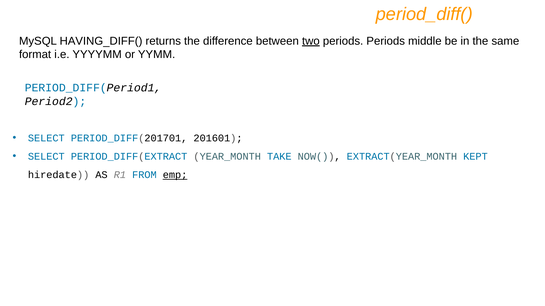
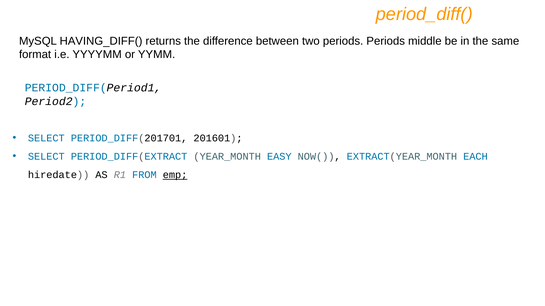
two underline: present -> none (311, 41)
TAKE: TAKE -> EASY (279, 157)
KEPT: KEPT -> EACH (475, 157)
